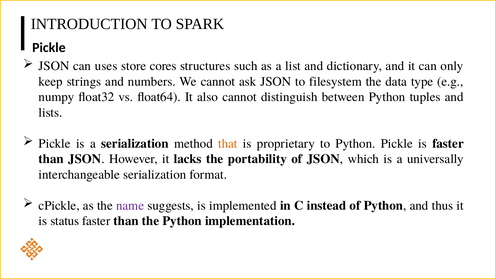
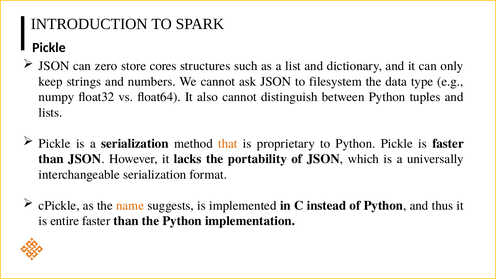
uses: uses -> zero (106, 66)
name colour: purple -> orange (130, 205)
status: status -> entire (65, 221)
